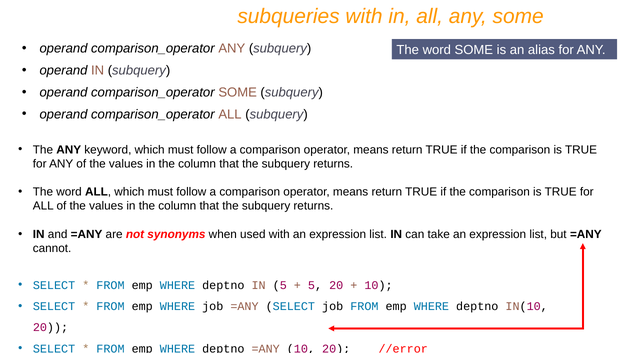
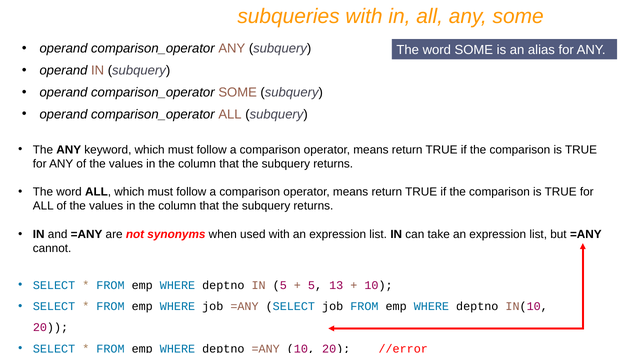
5 20: 20 -> 13 (336, 285)
